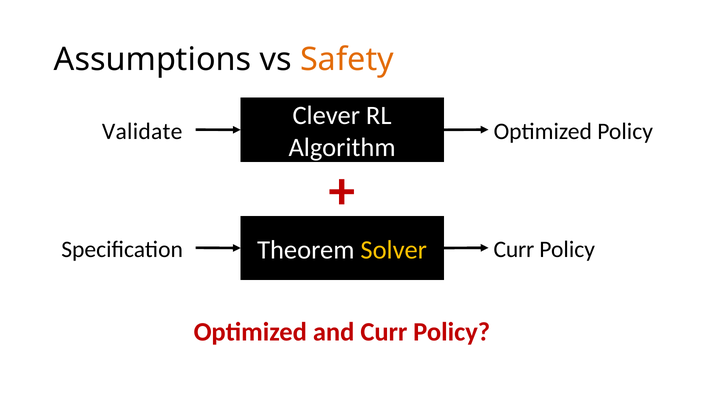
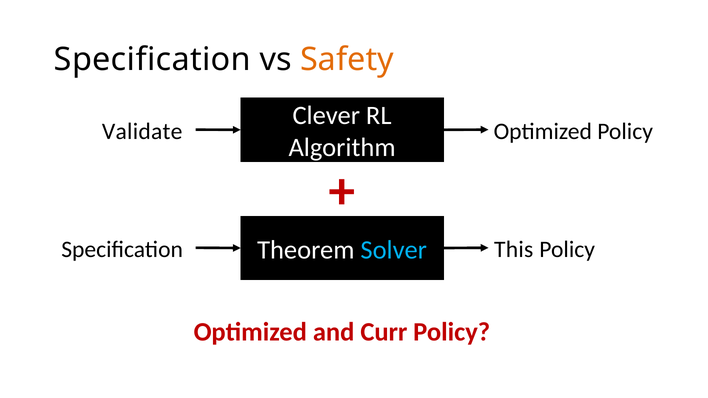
Assumptions: Assumptions -> Specification (152, 59)
Solver colour: yellow -> light blue (394, 250)
Specification Curr: Curr -> This (514, 250)
